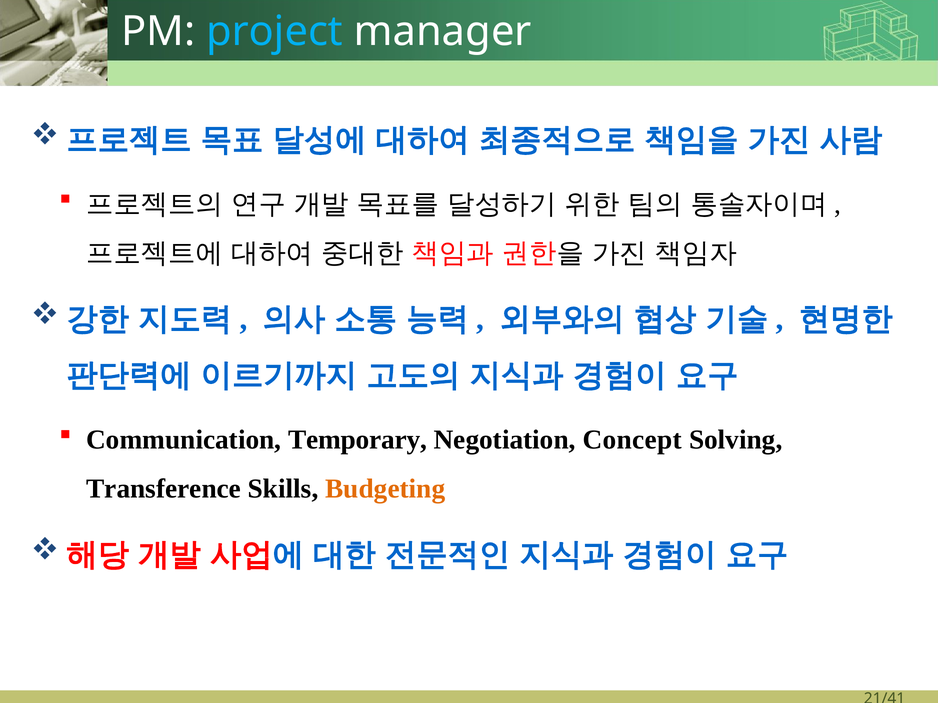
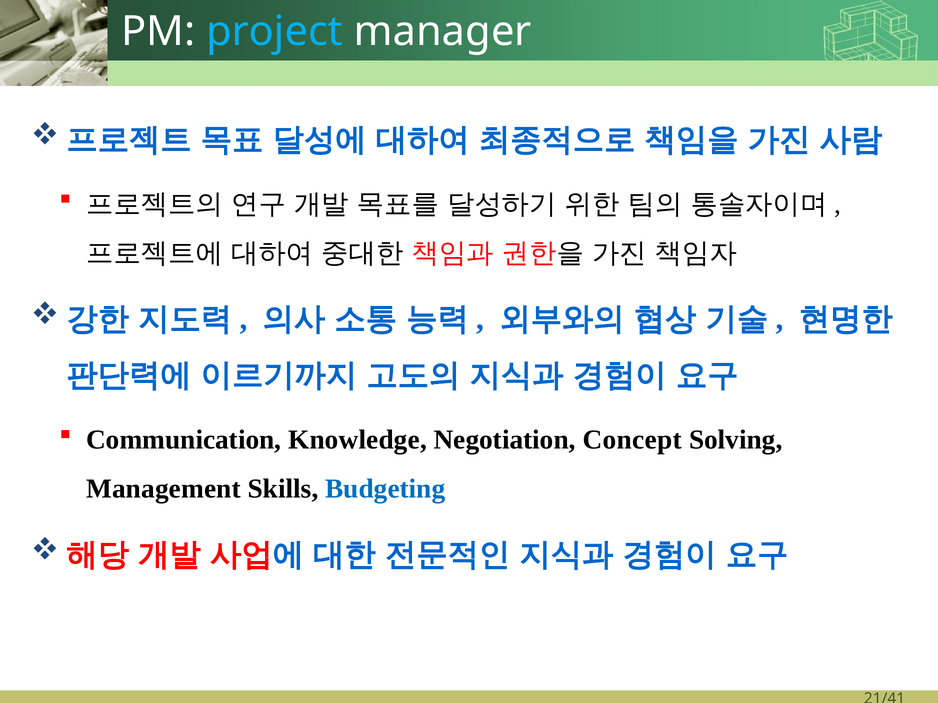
Temporary: Temporary -> Knowledge (357, 440)
Transference: Transference -> Management (164, 489)
Budgeting colour: orange -> blue (385, 489)
